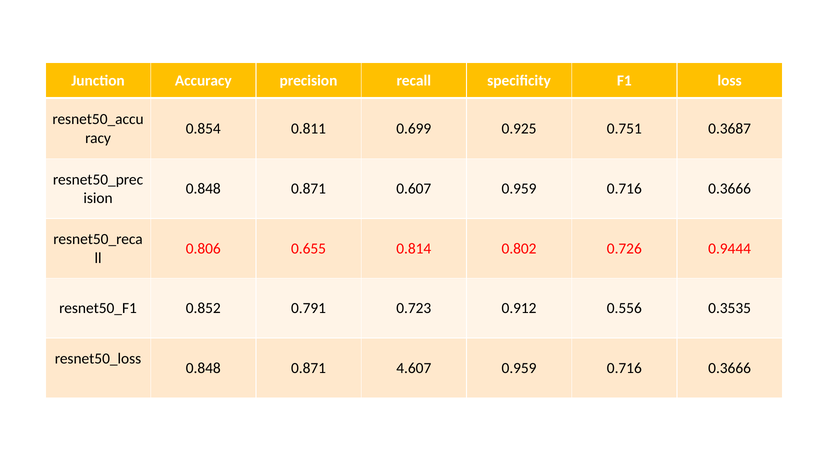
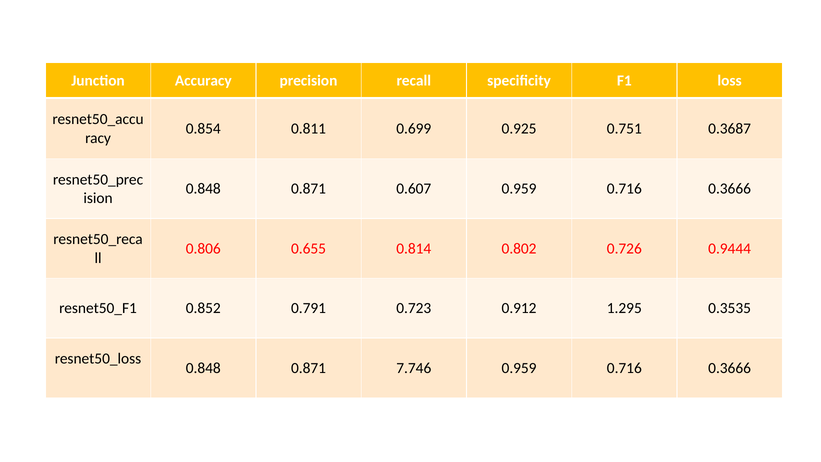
0.556: 0.556 -> 1.295 (624, 308)
4.607: 4.607 -> 7.746 (414, 368)
